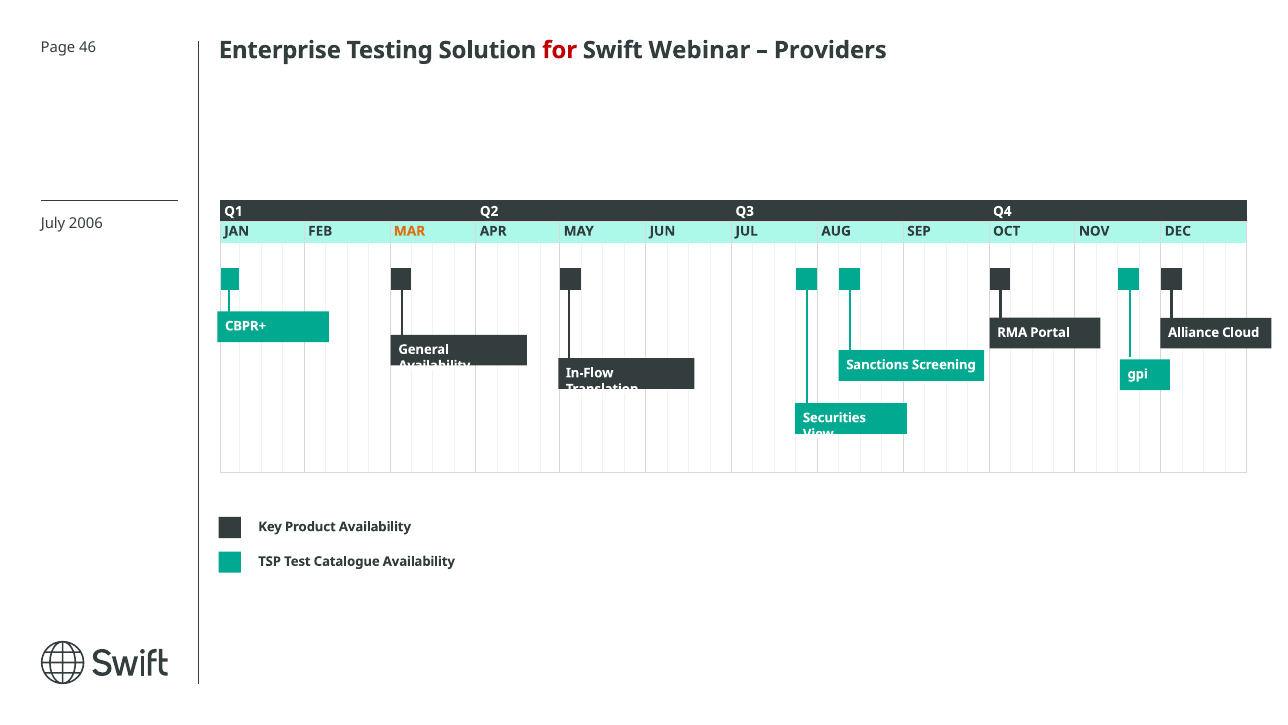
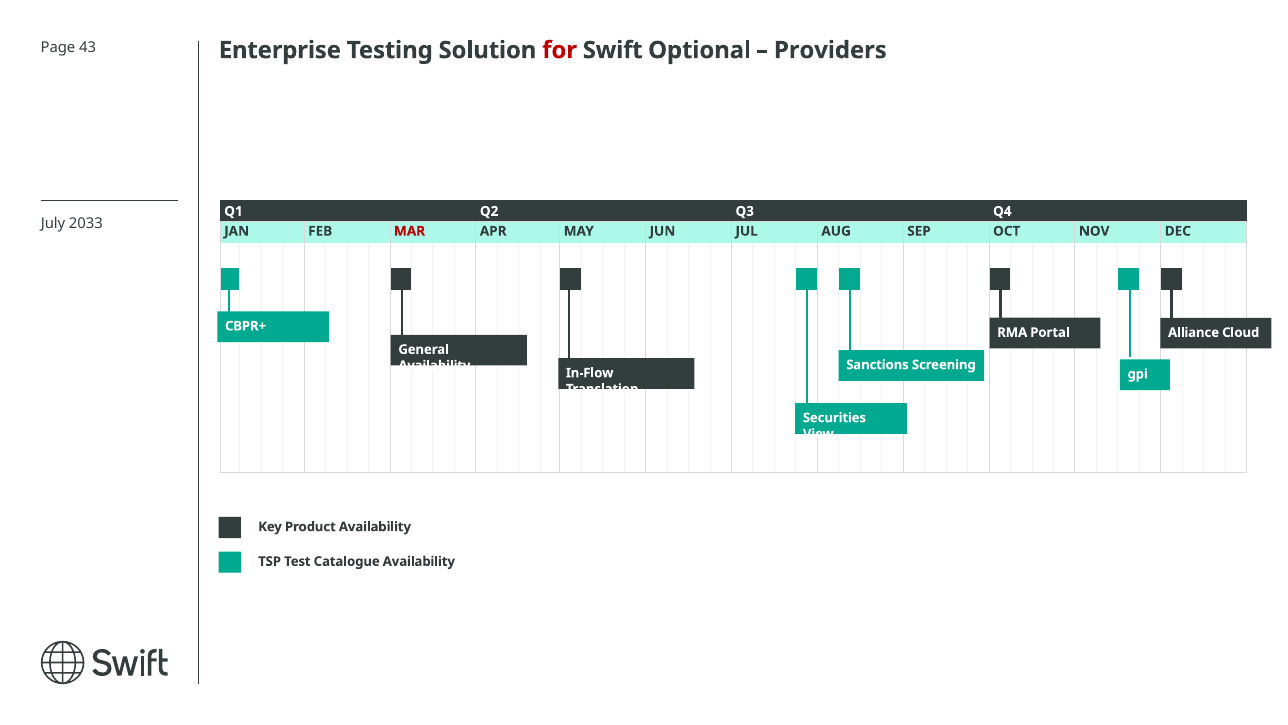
46: 46 -> 43 (88, 48)
Webinar: Webinar -> Optional (700, 50)
2006: 2006 -> 2033 (86, 224)
MAR colour: orange -> red (410, 231)
